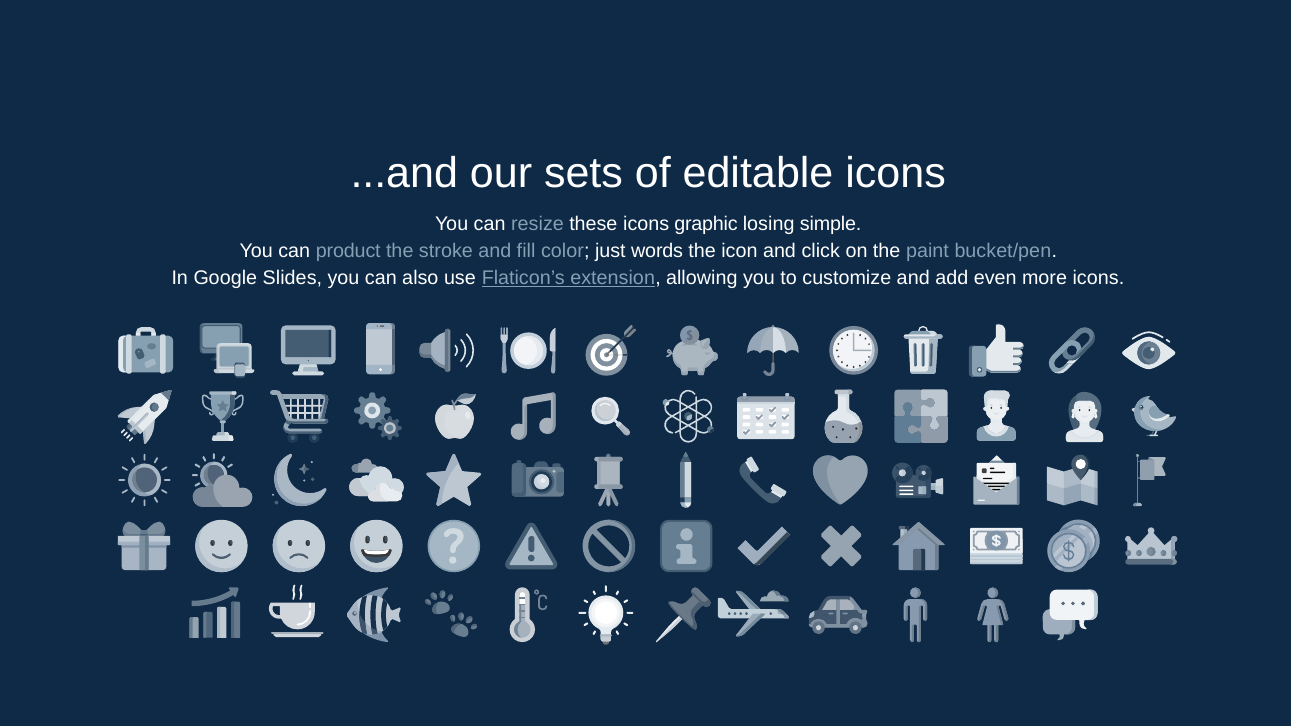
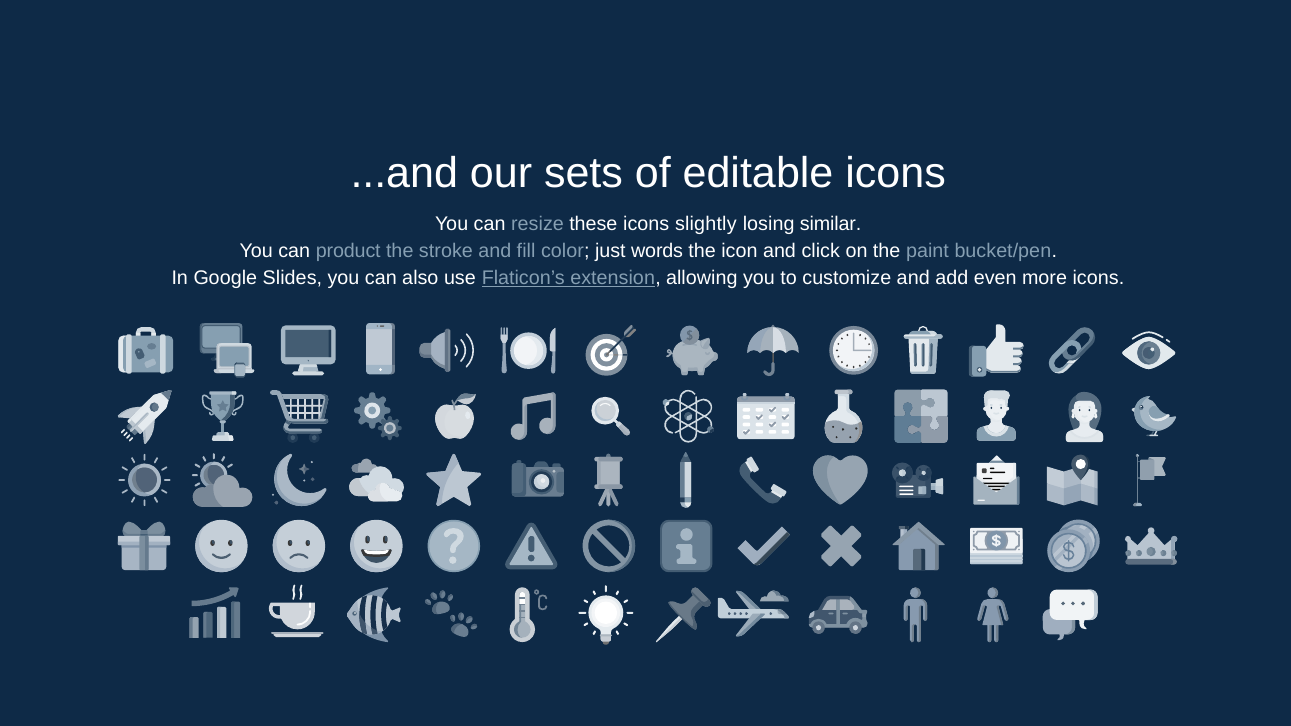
graphic: graphic -> slightly (706, 224)
simple: simple -> similar (831, 224)
